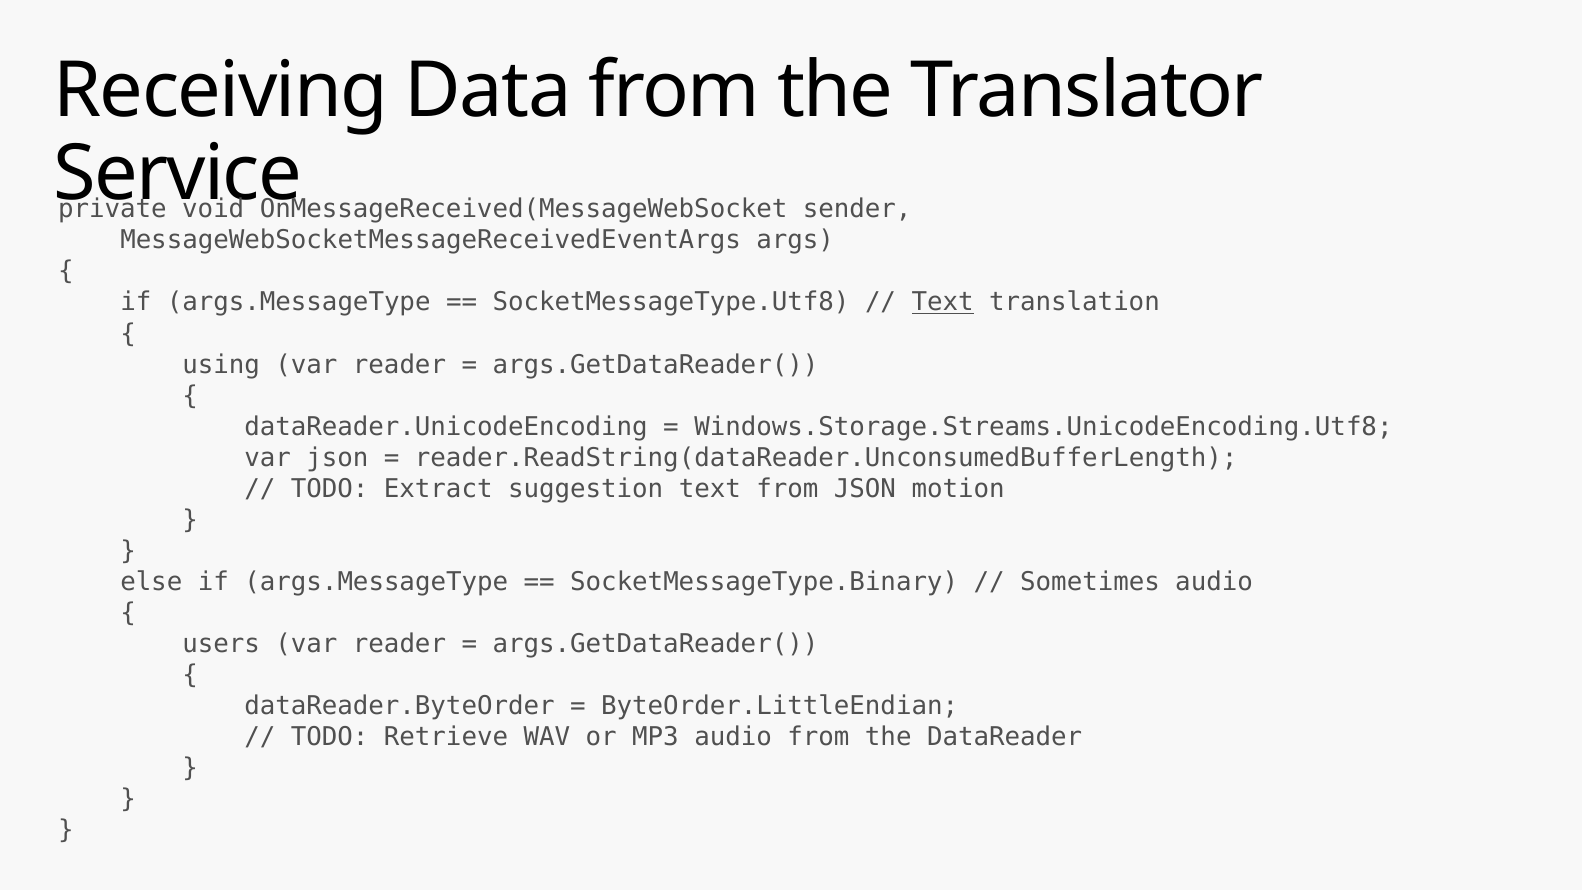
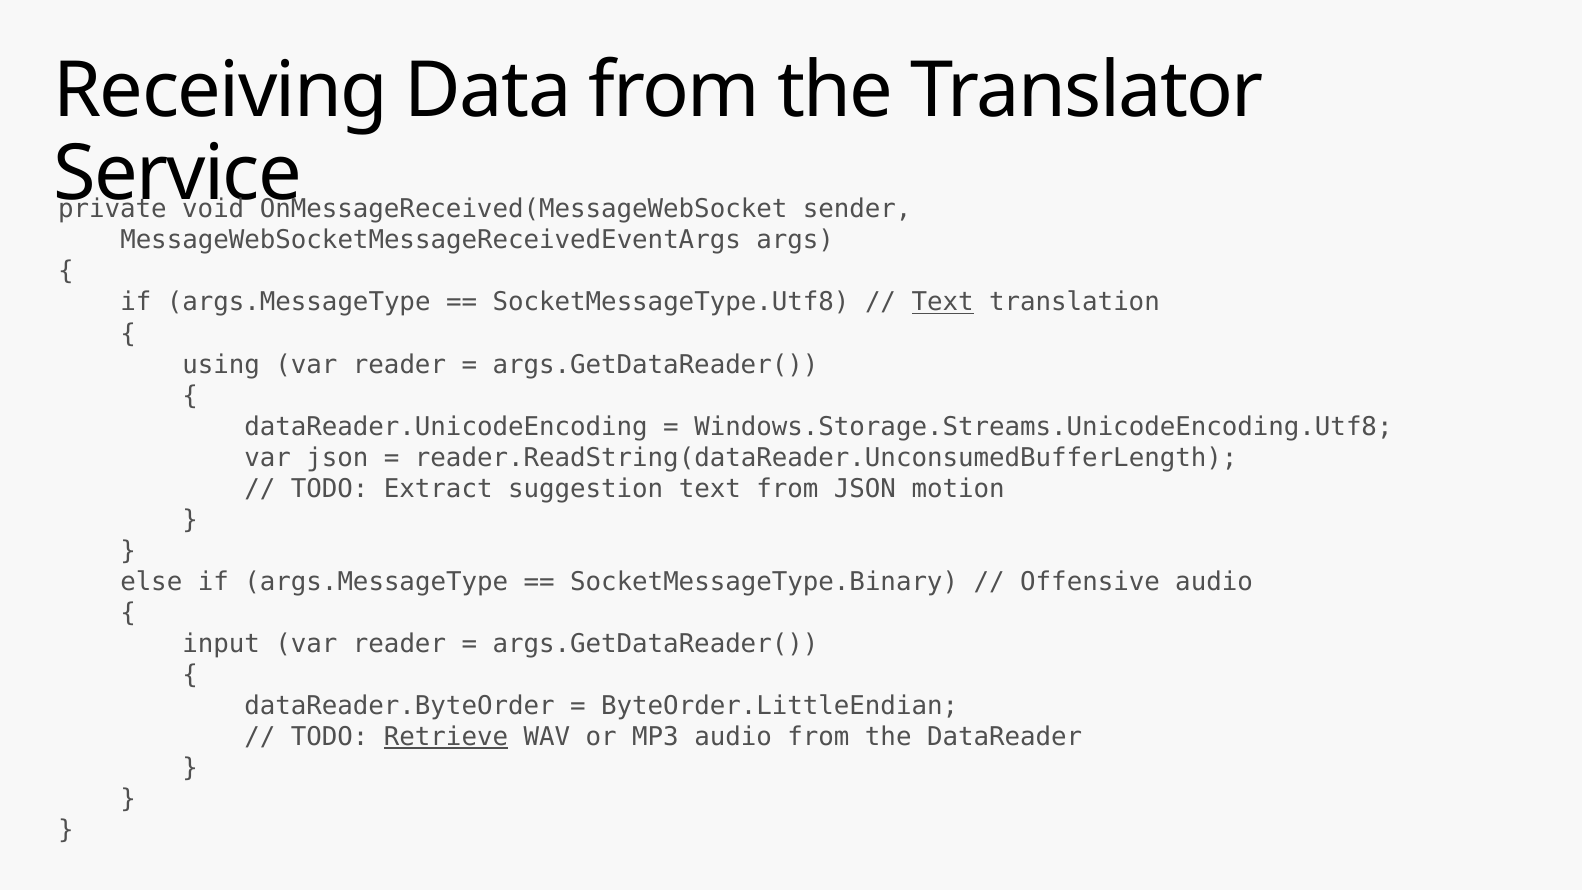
Sometimes: Sometimes -> Offensive (1090, 581)
users: users -> input (221, 643)
Retrieve underline: none -> present (446, 736)
